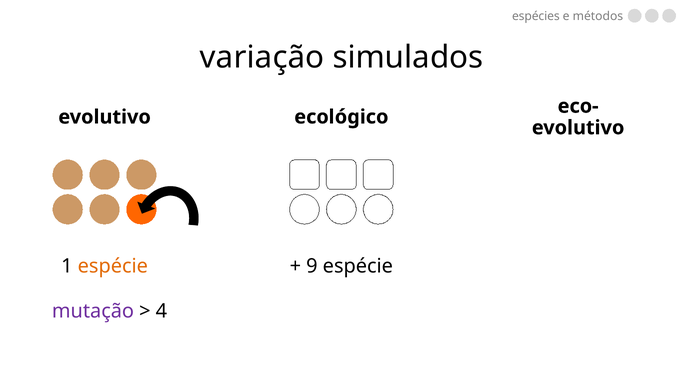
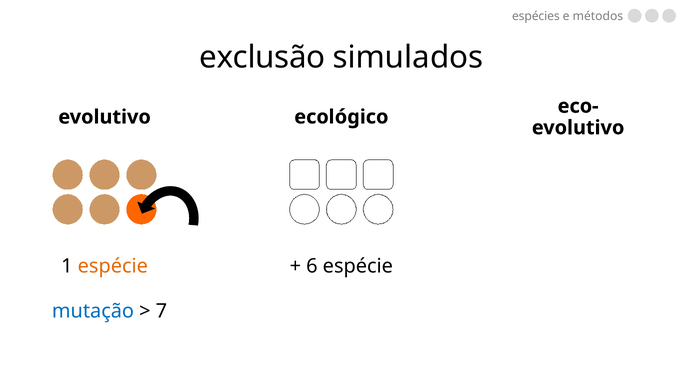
variação: variação -> exclusão (262, 57)
9: 9 -> 6 (312, 266)
mutação colour: purple -> blue (93, 311)
4: 4 -> 7 (161, 311)
